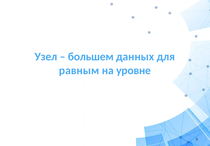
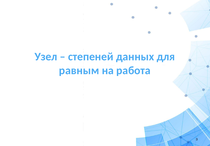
большем: большем -> степеней (91, 56)
уровне: уровне -> работа (133, 70)
